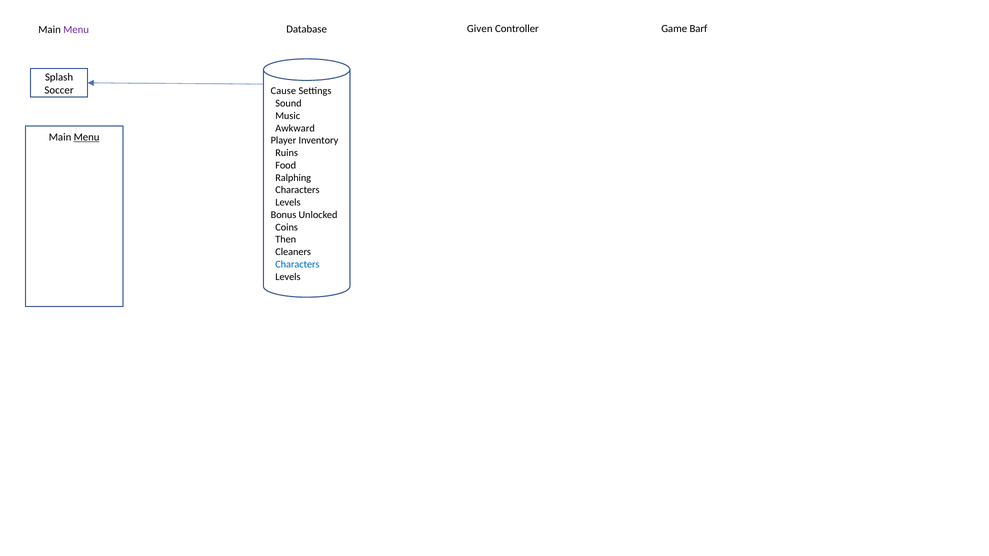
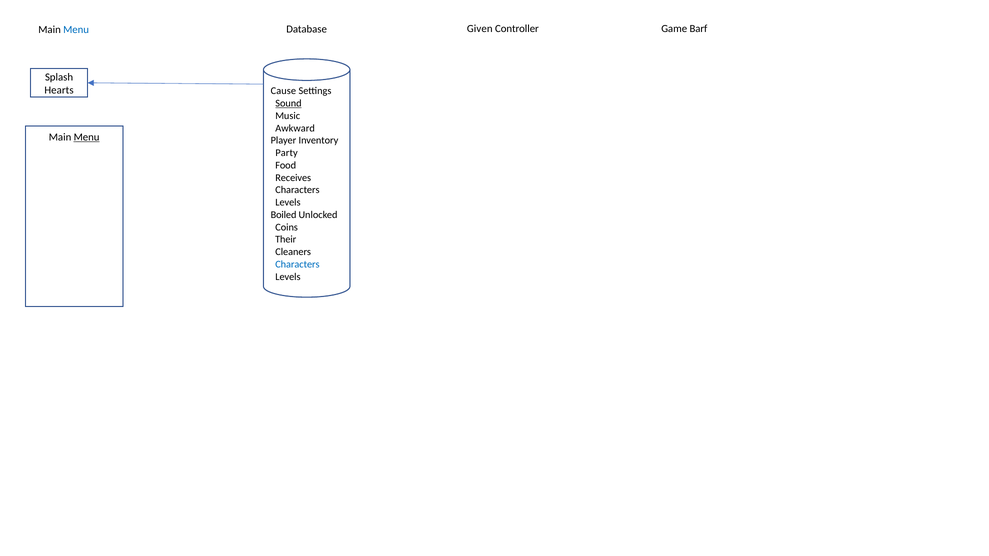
Menu colour: purple -> blue (76, 30)
Soccer: Soccer -> Hearts (59, 90)
Sound underline: none -> present (288, 103)
Ruins: Ruins -> Party (287, 153)
Ralphing: Ralphing -> Receives (293, 178)
Bonus: Bonus -> Boiled (284, 215)
Then: Then -> Their (286, 240)
